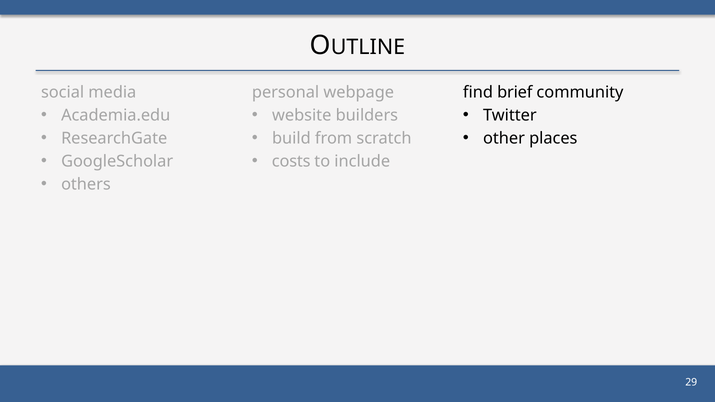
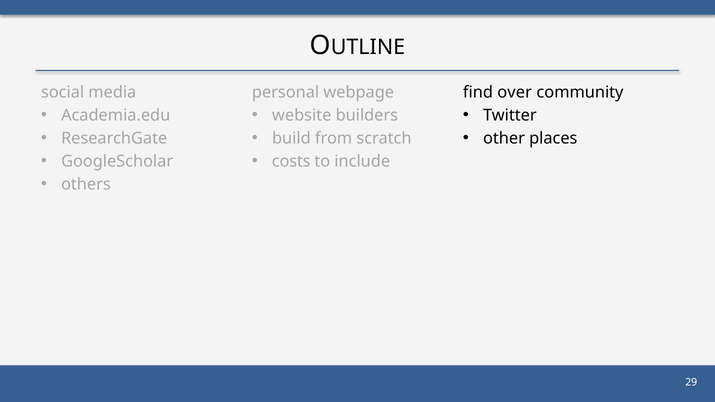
brief: brief -> over (515, 93)
